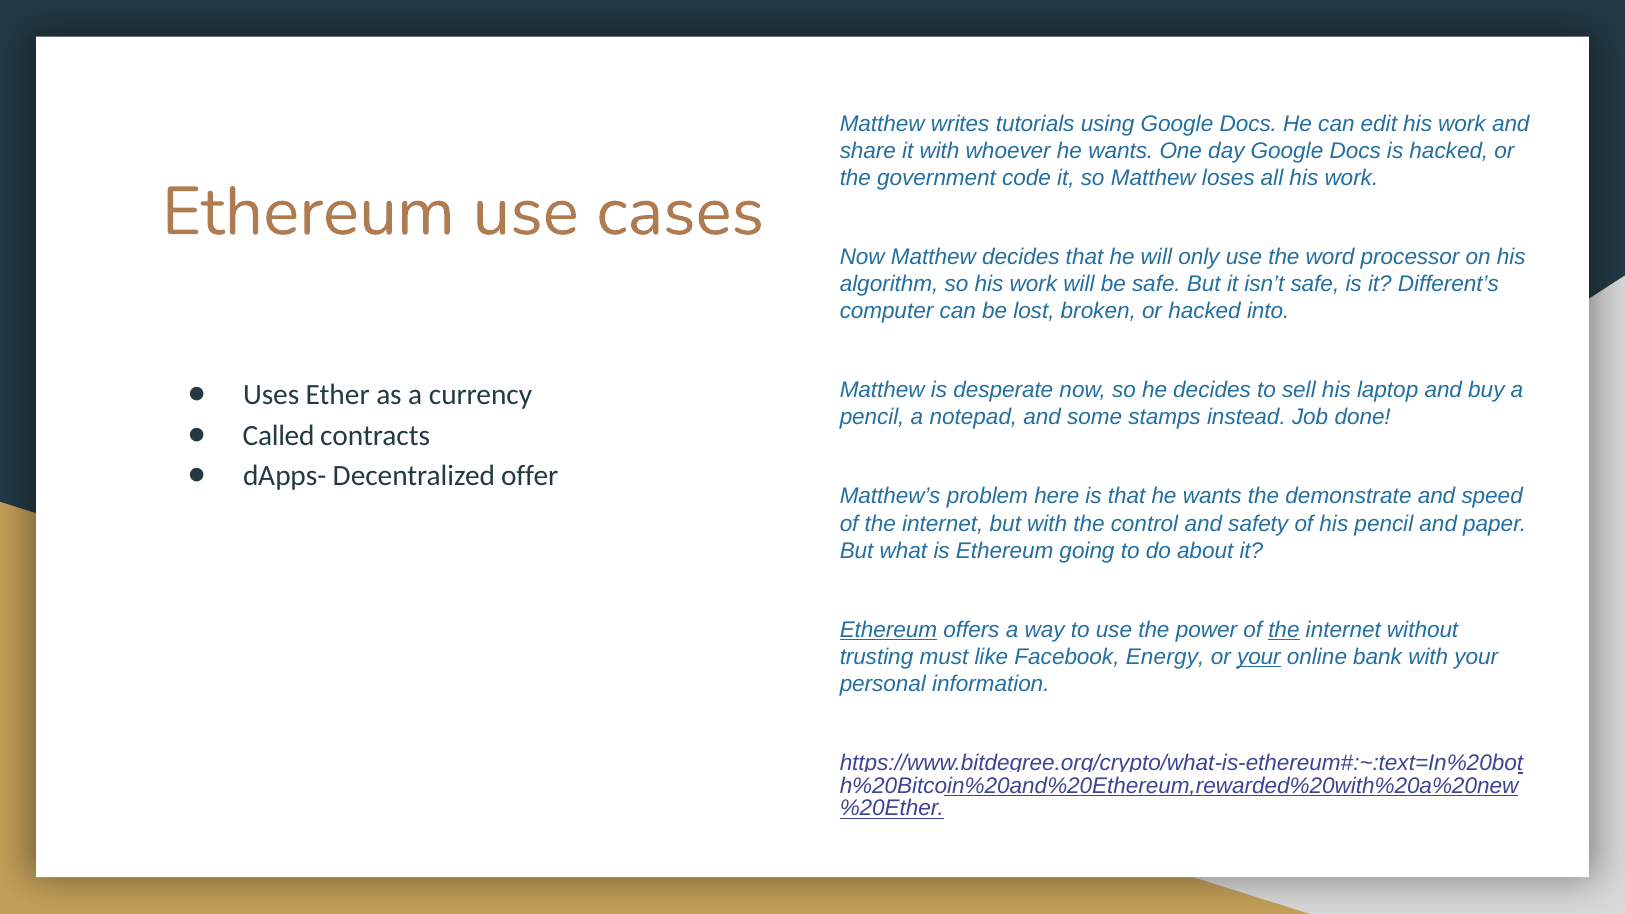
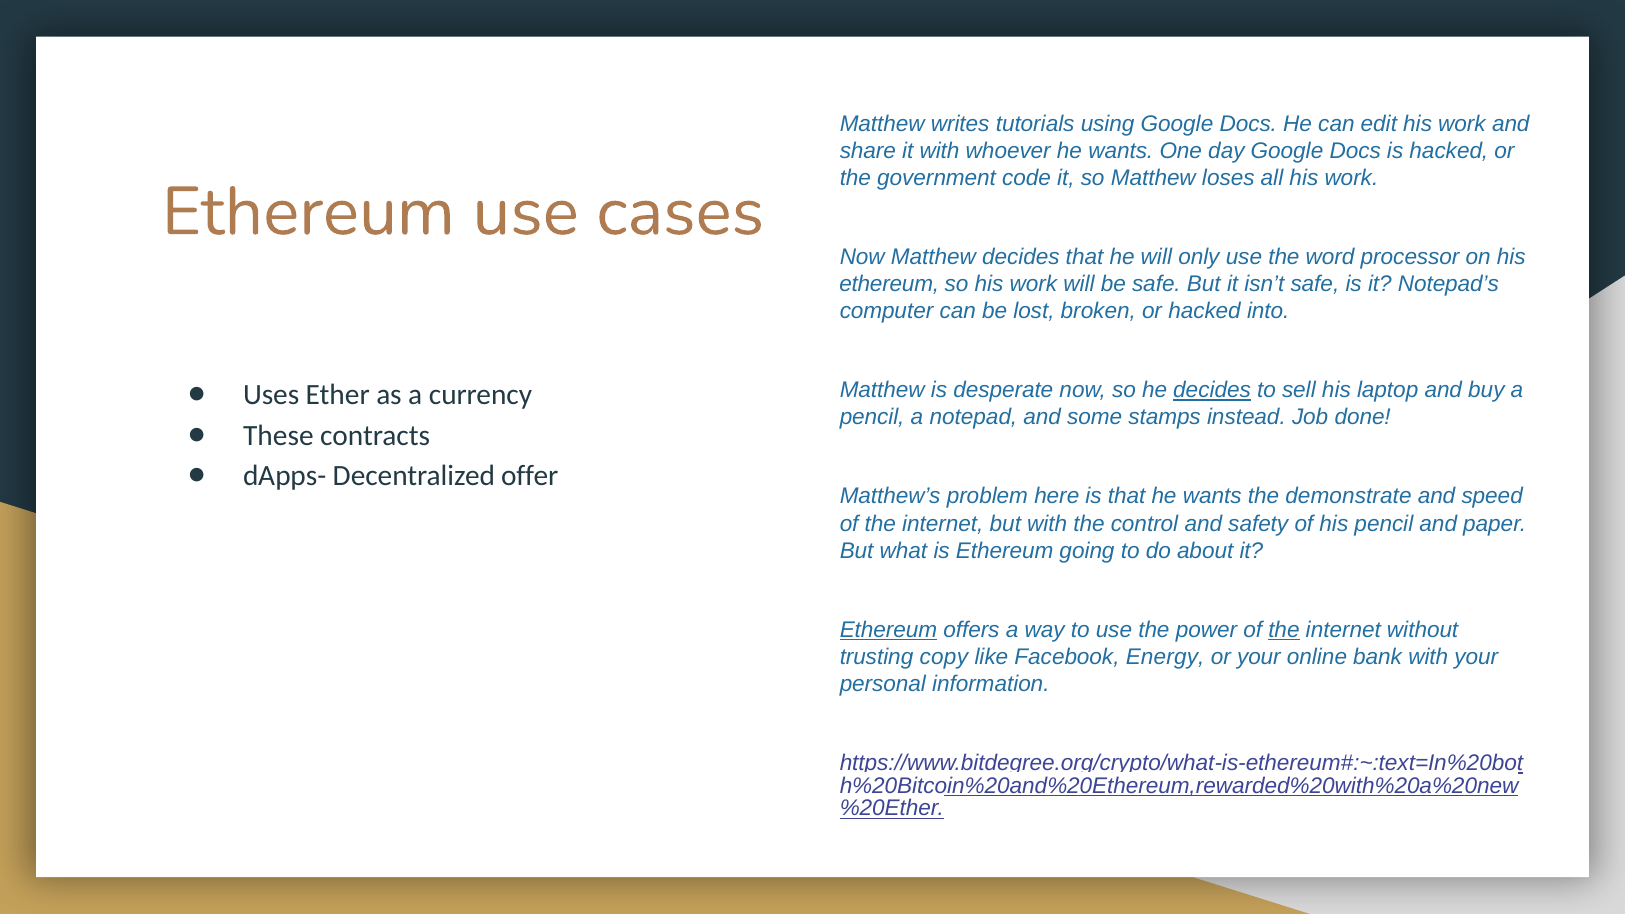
algorithm: algorithm -> ethereum (889, 284)
Different’s: Different’s -> Notepad’s (1448, 284)
decides underline: none -> present (1212, 390)
Called: Called -> These (278, 435)
must: must -> copy (944, 657)
your underline: present -> none (1259, 657)
